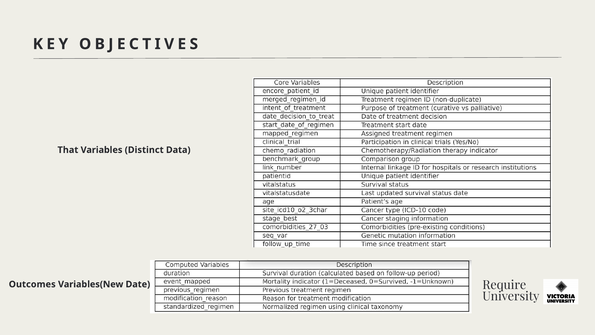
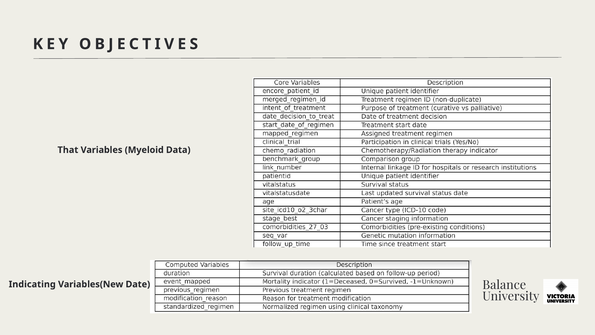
Distinct: Distinct -> Myeloid (144, 150)
Require: Require -> Balance (504, 285)
Outcomes: Outcomes -> Indicating (32, 284)
